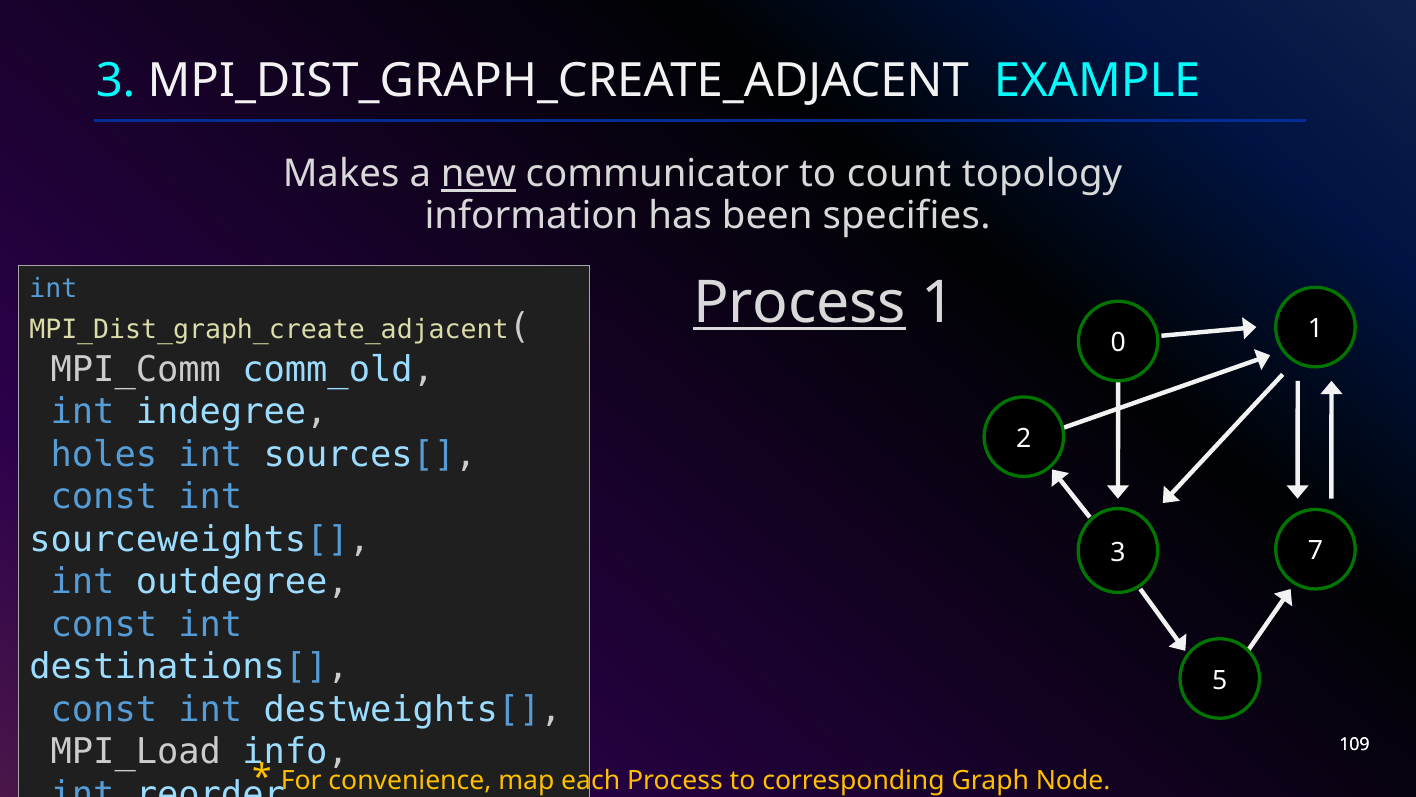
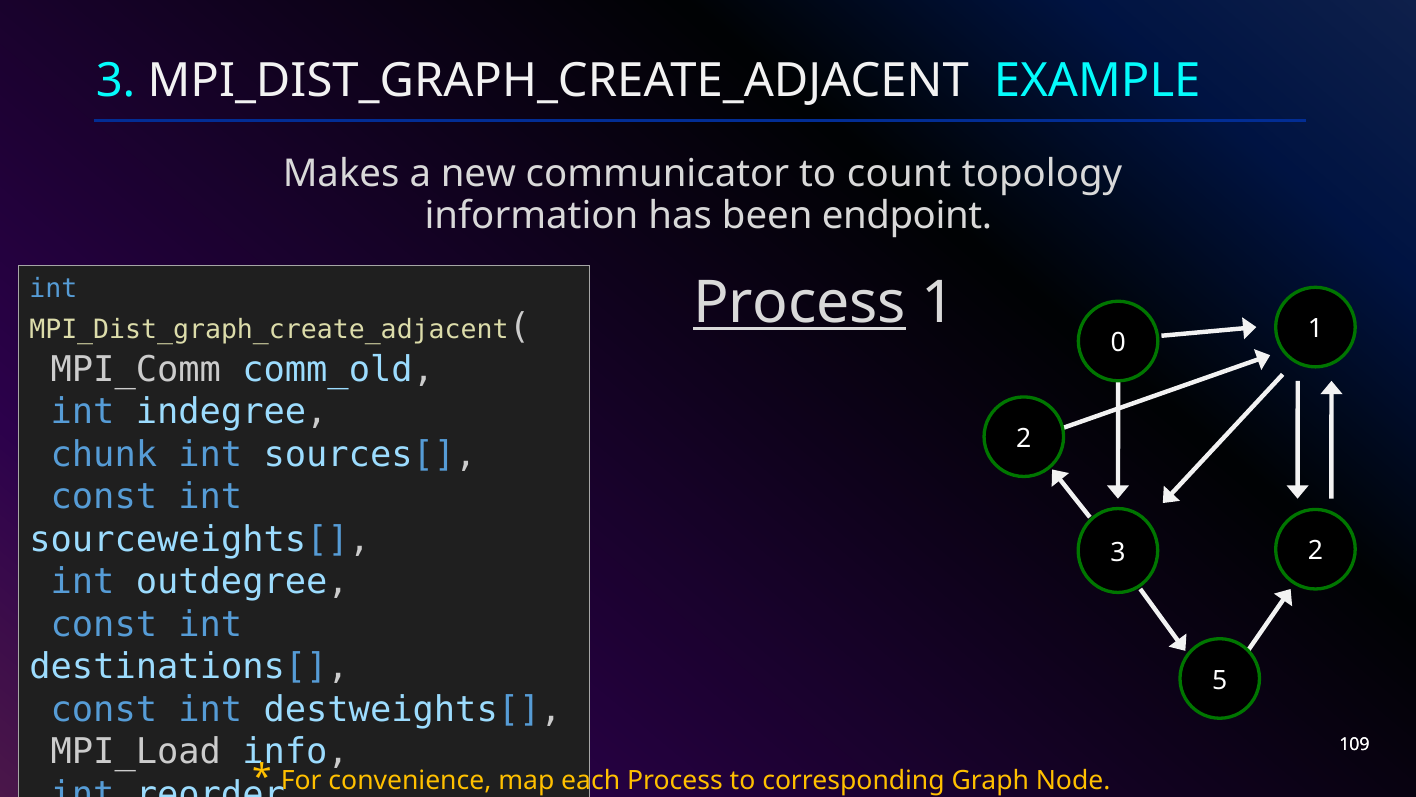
new underline: present -> none (478, 174)
specifies: specifies -> endpoint (907, 215)
holes: holes -> chunk (104, 454)
3 7: 7 -> 2 (1315, 551)
